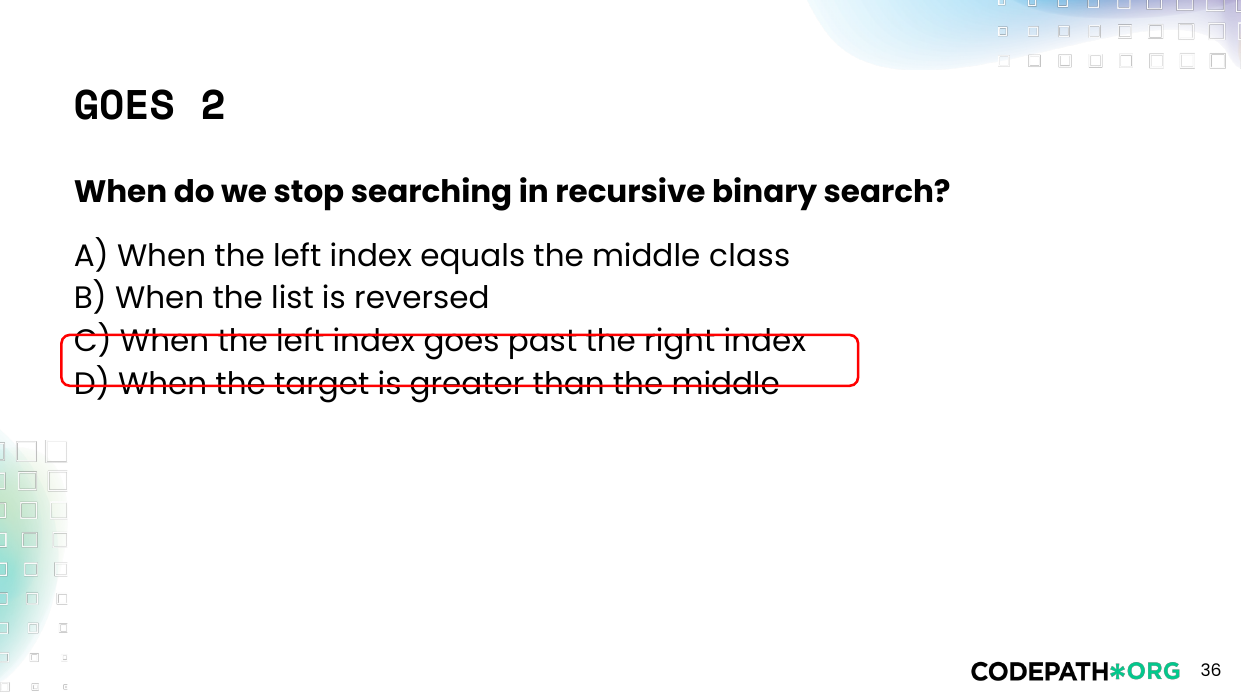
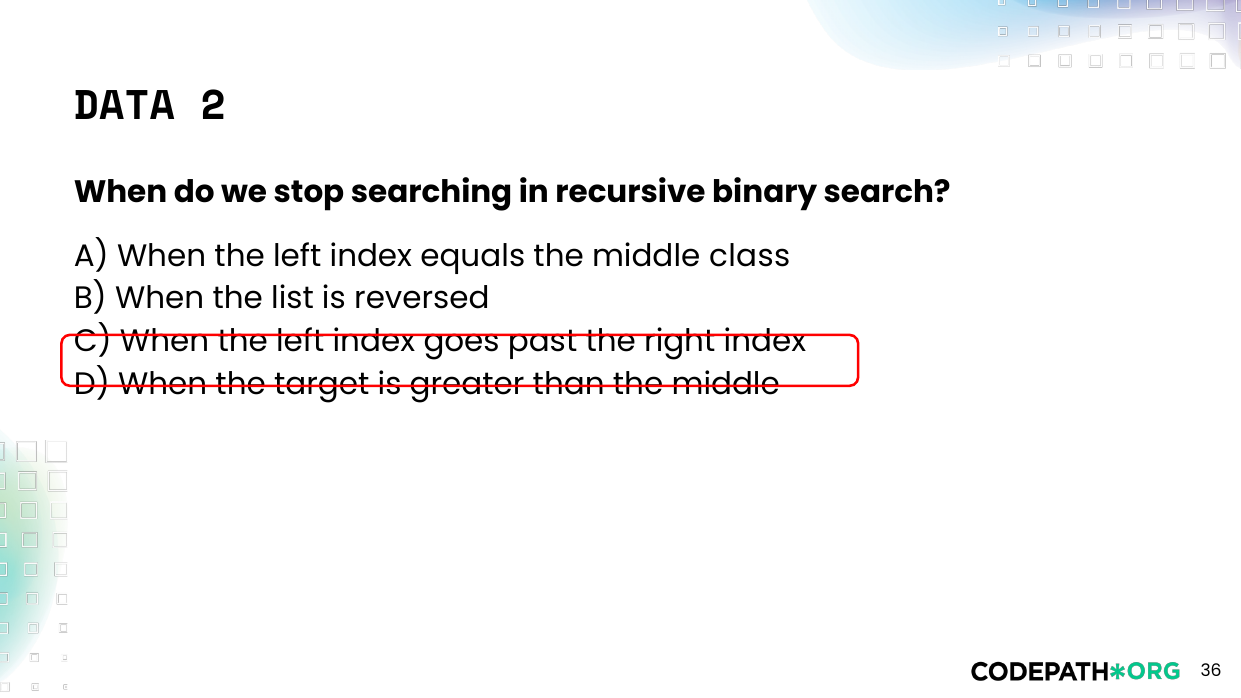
GOES: GOES -> DATA (124, 105)
